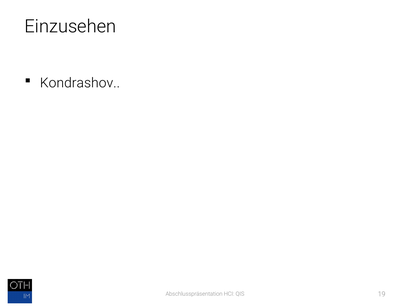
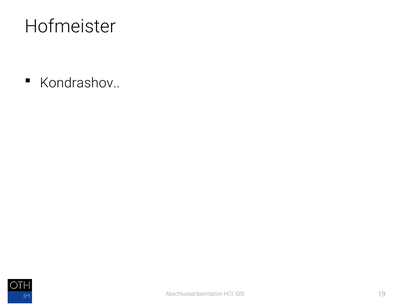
Einzusehen: Einzusehen -> Hofmeister (70, 27)
